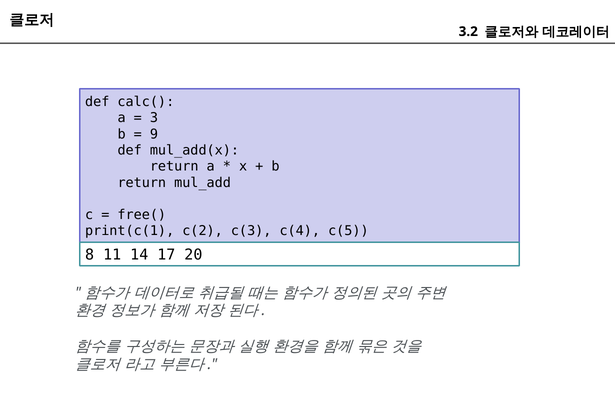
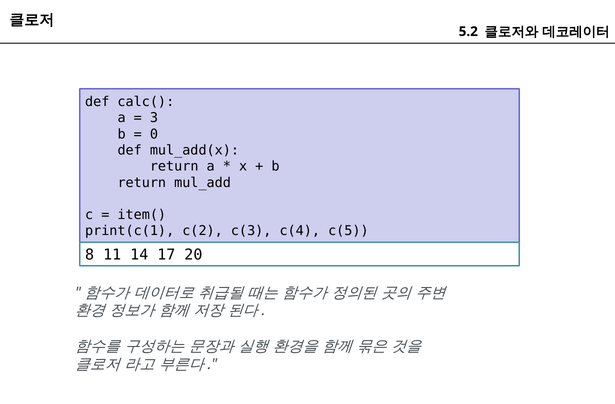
3.2: 3.2 -> 5.2 (468, 32)
9: 9 -> 0 (154, 134)
free(: free( -> item( (142, 215)
